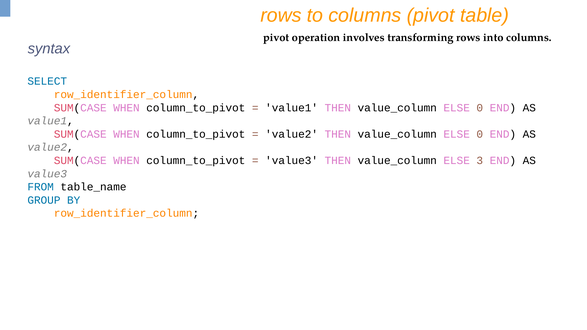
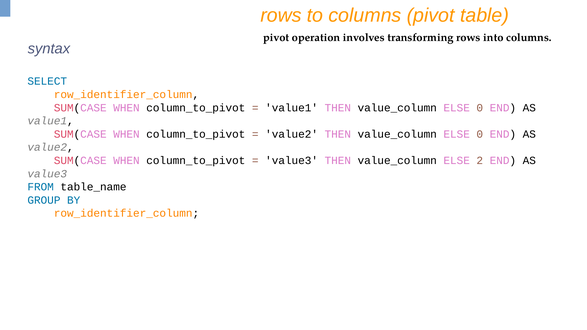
3: 3 -> 2 (480, 161)
